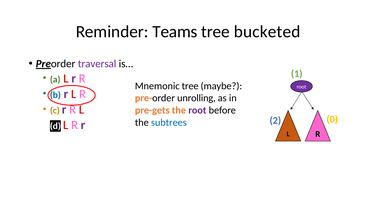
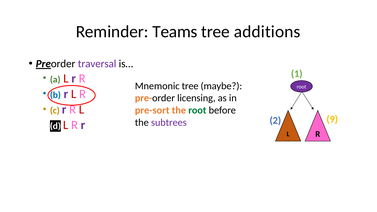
bucketed: bucketed -> additions (267, 32)
unrolling: unrolling -> licensing (196, 98)
pre-gets: pre-gets -> pre-sort (152, 110)
root colour: purple -> green (197, 110)
0: 0 -> 9 (332, 119)
subtrees colour: blue -> purple (169, 123)
